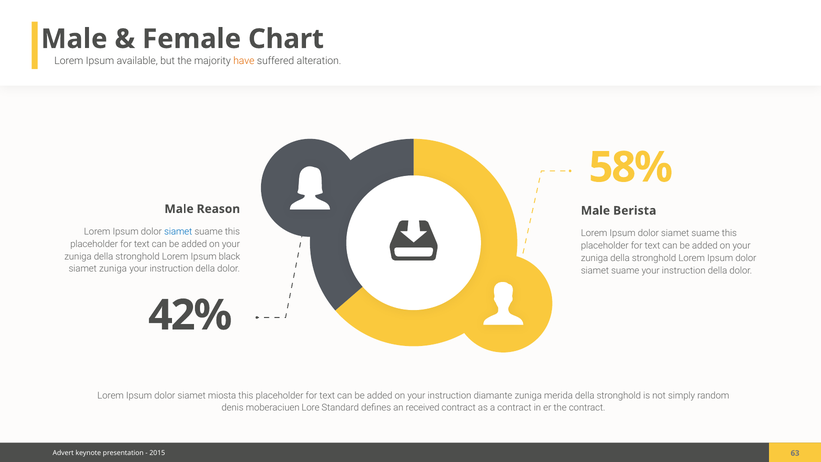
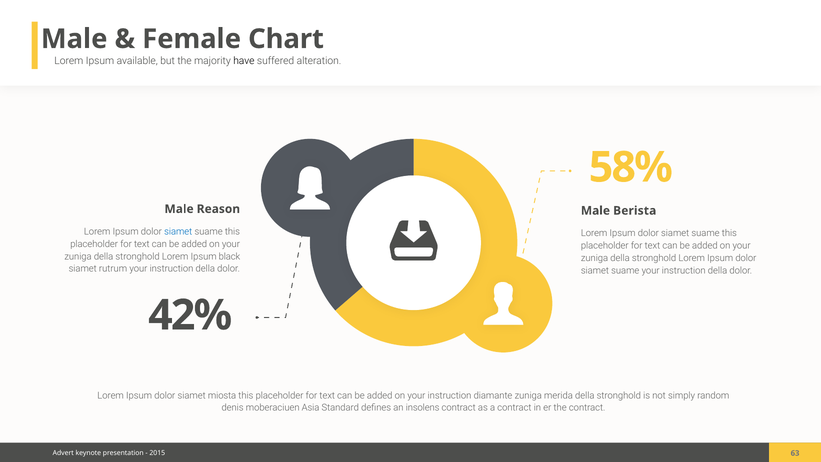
have colour: orange -> black (244, 61)
siamet zuniga: zuniga -> rutrum (113, 269)
Lore: Lore -> Asia (311, 408)
received: received -> insolens (423, 408)
